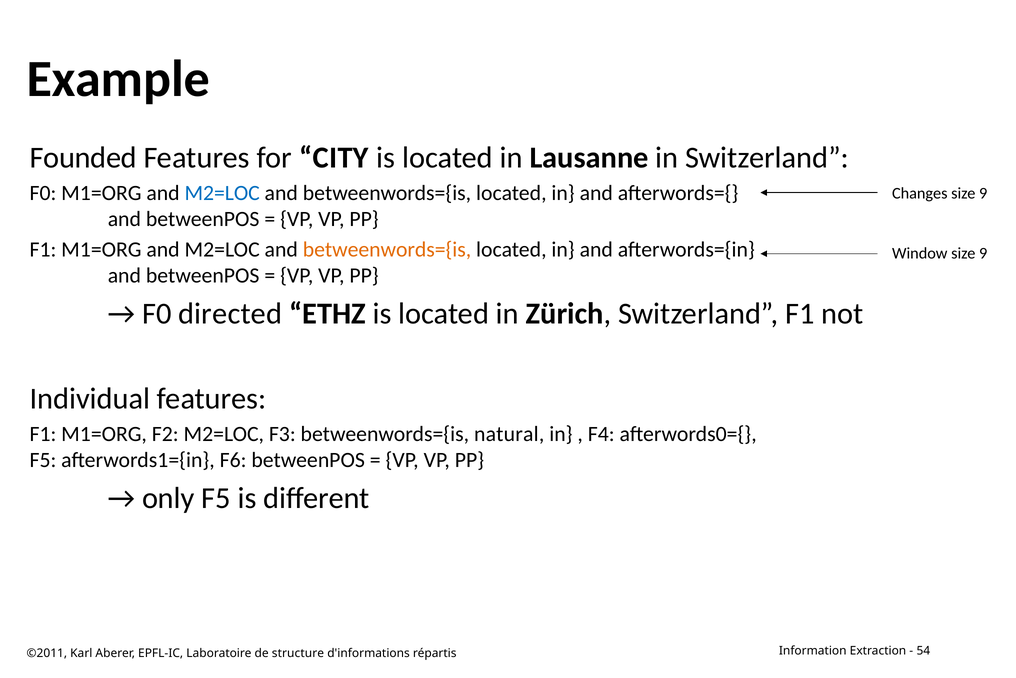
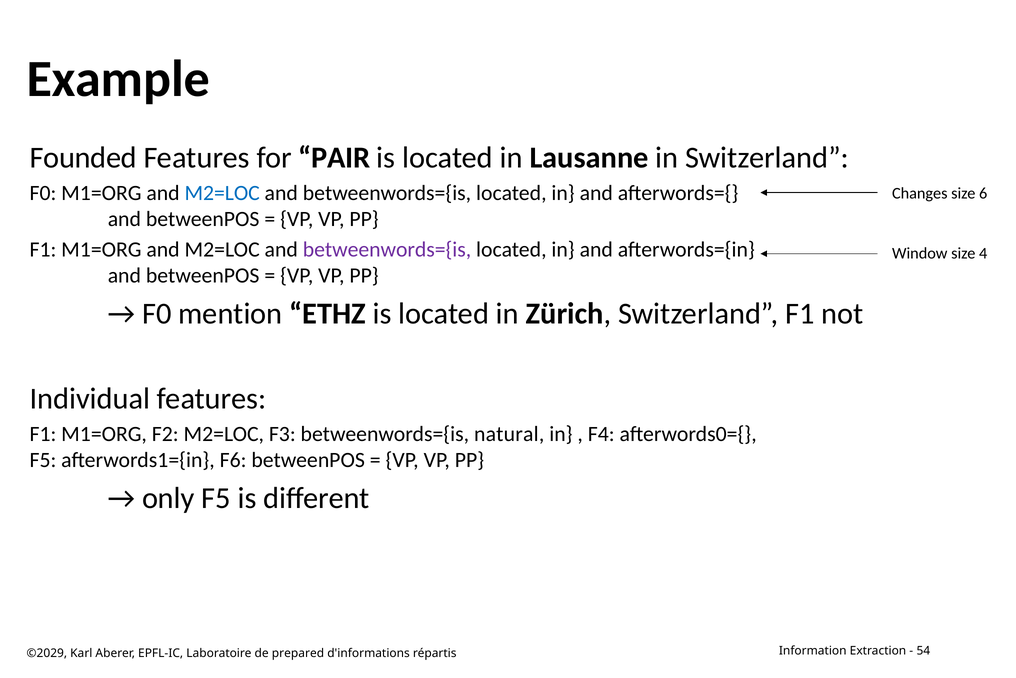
CITY: CITY -> PAIR (334, 158)
9: 9 -> 6 (983, 193)
betweenwords={is colour: orange -> purple (387, 249)
Window size 9: 9 -> 4 (983, 253)
directed: directed -> mention (230, 313)
©2011: ©2011 -> ©2029 (47, 653)
structure: structure -> prepared (298, 653)
